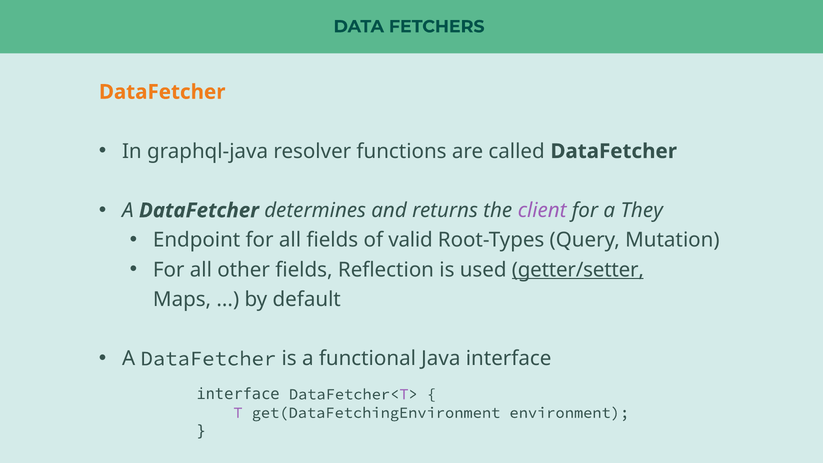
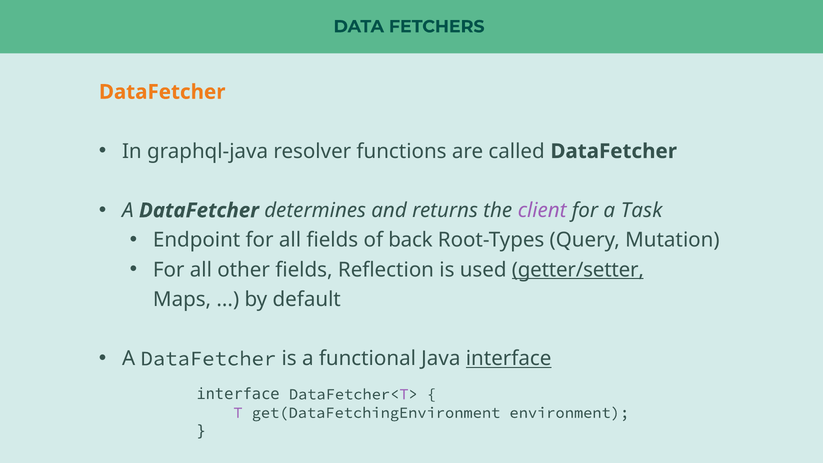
They: They -> Task (642, 210)
valid: valid -> back (410, 240)
interface underline: none -> present (509, 359)
